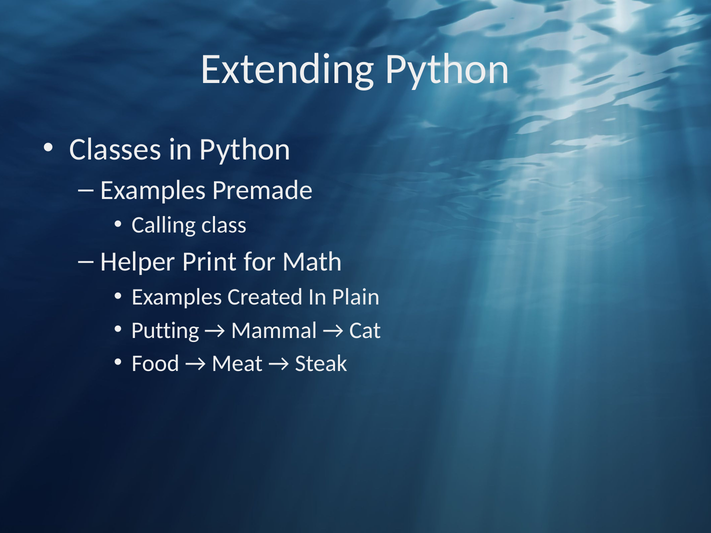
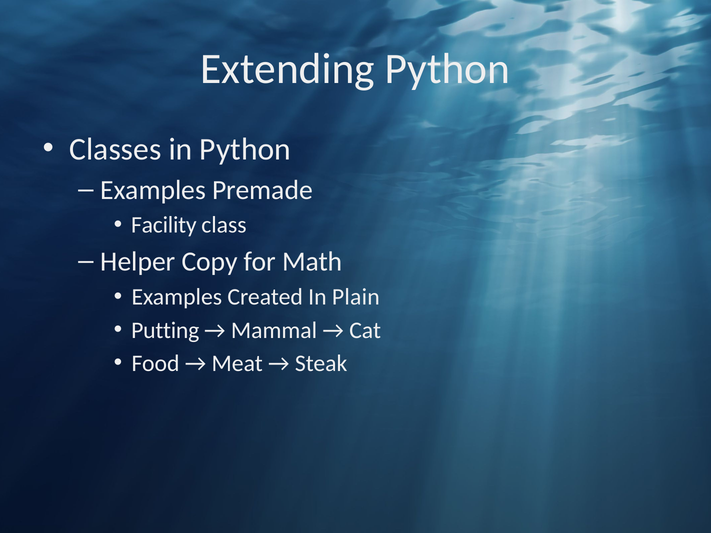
Calling: Calling -> Facility (164, 225)
Print: Print -> Copy (210, 262)
